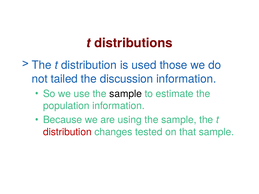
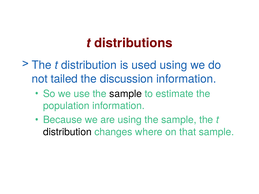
used those: those -> using (173, 65)
distribution colour: red -> black (67, 132)
tested: tested -> where (149, 132)
